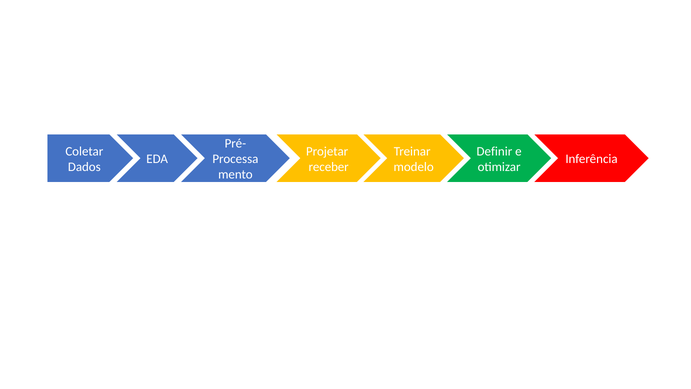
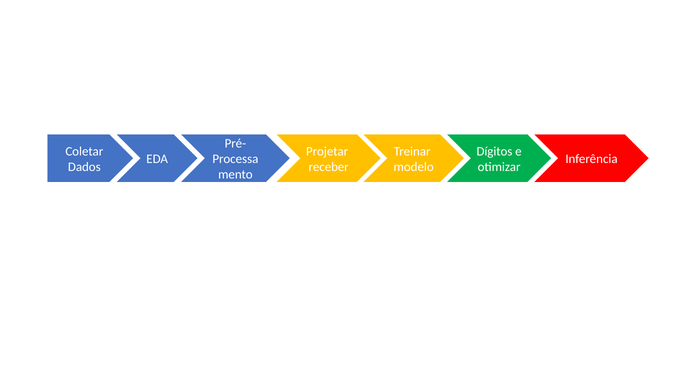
Definir: Definir -> Dígitos (494, 151)
